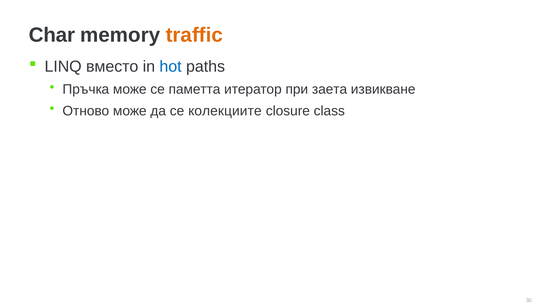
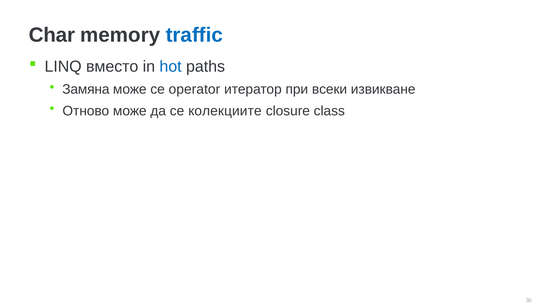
traffic colour: orange -> blue (194, 35)
Пръчка: Пръчка -> Замяна (86, 89)
паметта: паметта -> operator (194, 89)
заета: заета -> всеки (330, 89)
